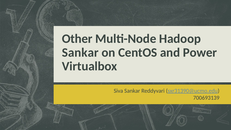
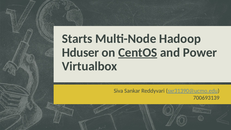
Other: Other -> Starts (77, 39)
Sankar: Sankar -> Hduser (80, 52)
CentOS underline: none -> present (138, 52)
